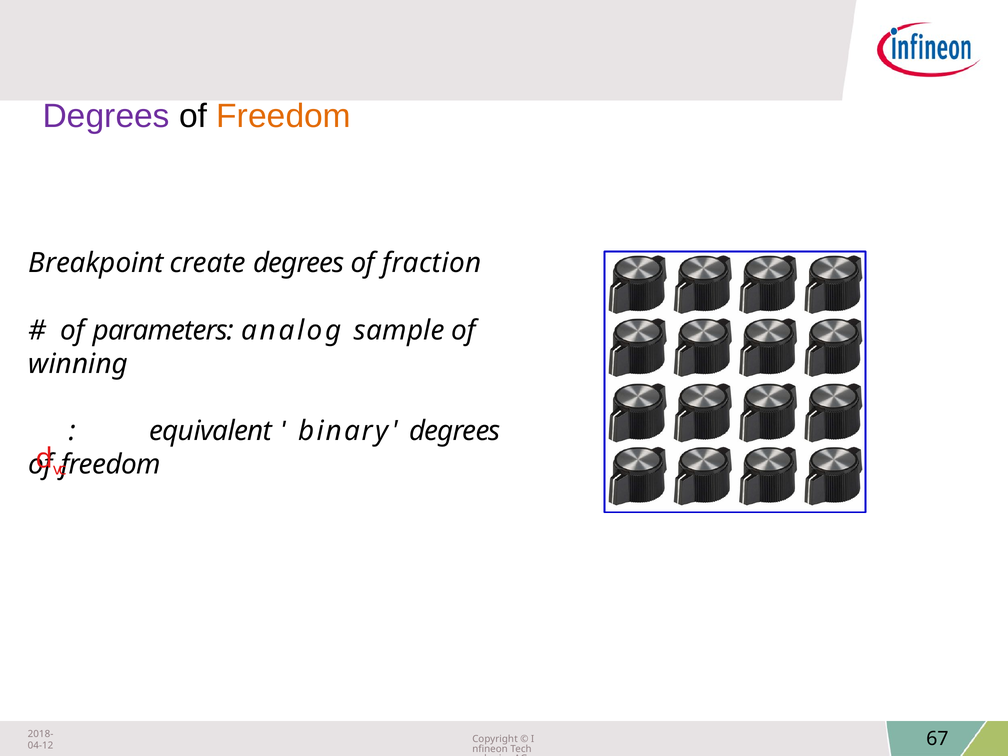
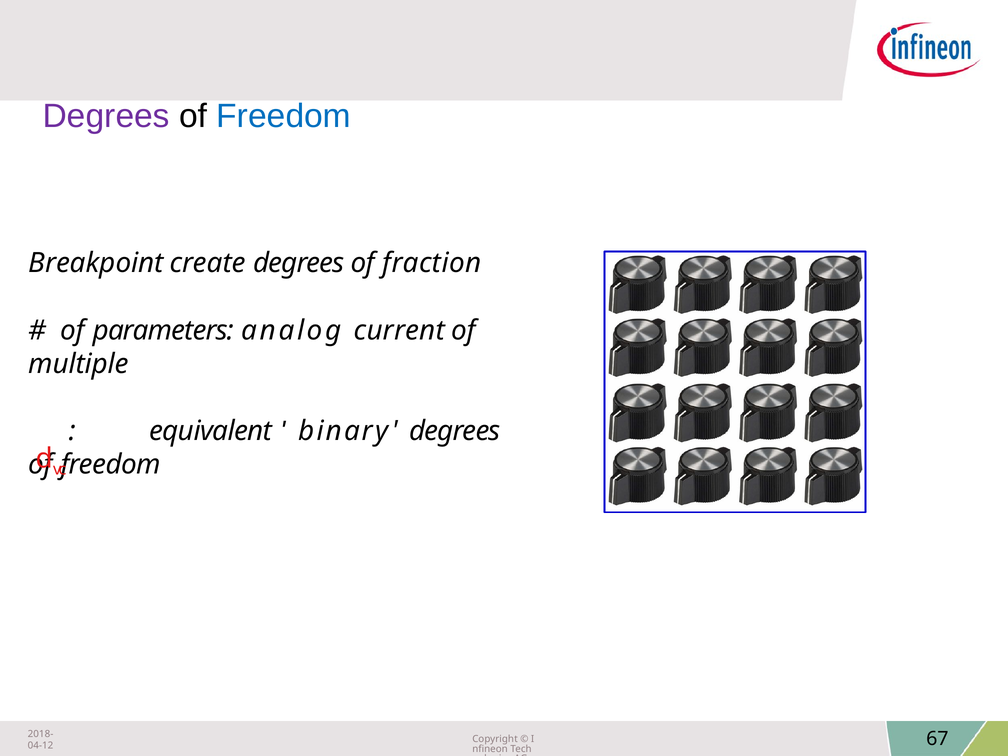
Freedom colour: orange -> blue (284, 116)
sample: sample -> current (399, 330)
winning: winning -> multiple (78, 364)
